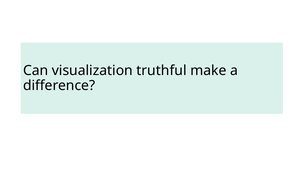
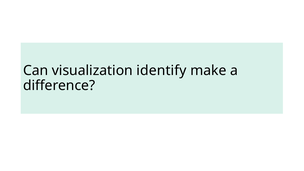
truthful: truthful -> identify (161, 71)
